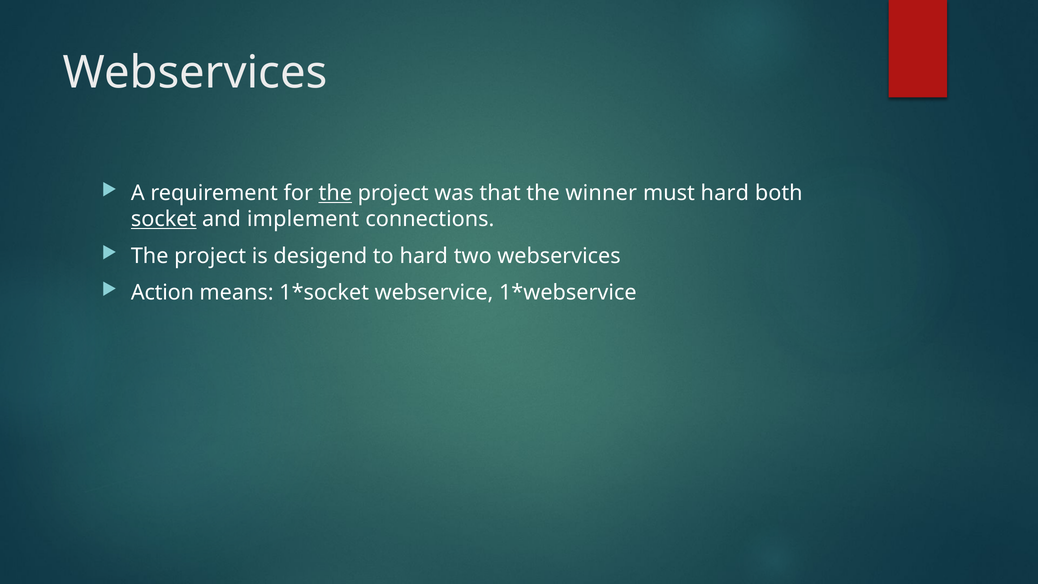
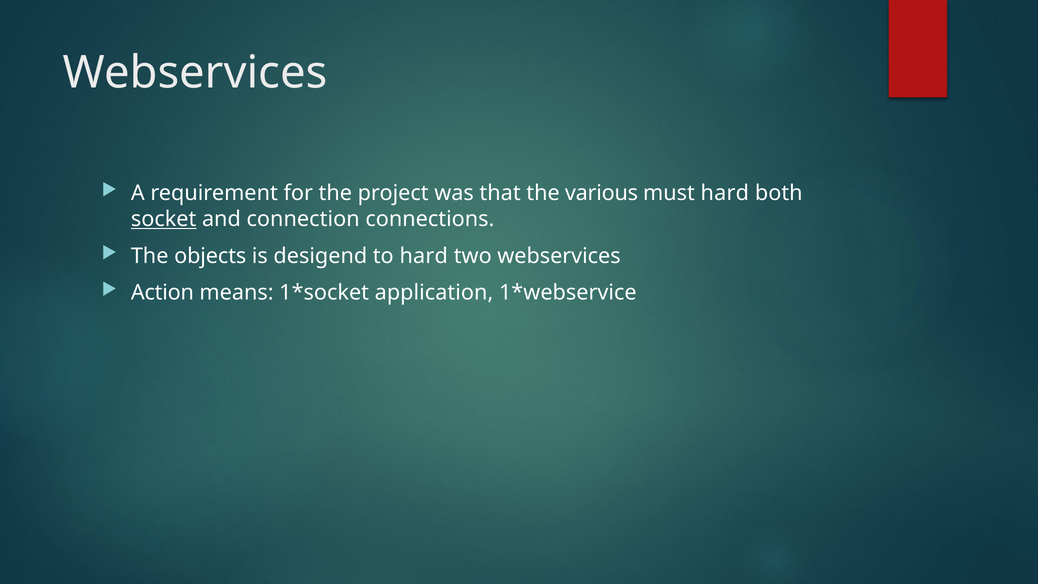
the underline: present -> none (335, 193)
winner: winner -> various (601, 193)
implement: implement -> connection (303, 219)
project: project -> objects (210, 256)
webservice: webservice -> application (434, 293)
